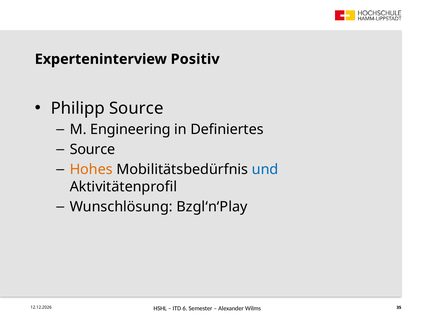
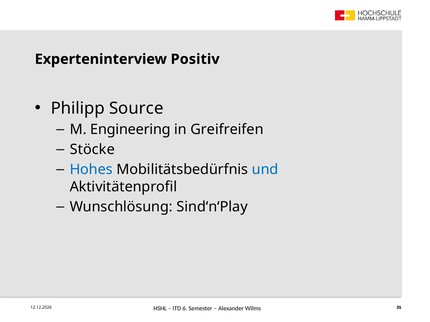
Definiertes: Definiertes -> Greifreifen (227, 130)
Source: Source -> Stöcke (92, 150)
Hohes colour: orange -> blue (91, 170)
Bzgl‘n‘Play: Bzgl‘n‘Play -> Sind‘n‘Play (212, 207)
